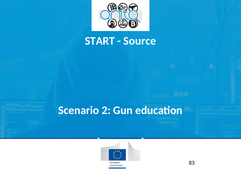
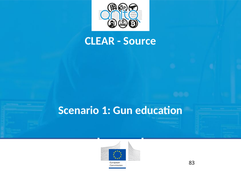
START: START -> CLEAR (100, 41)
2: 2 -> 1 (106, 110)
